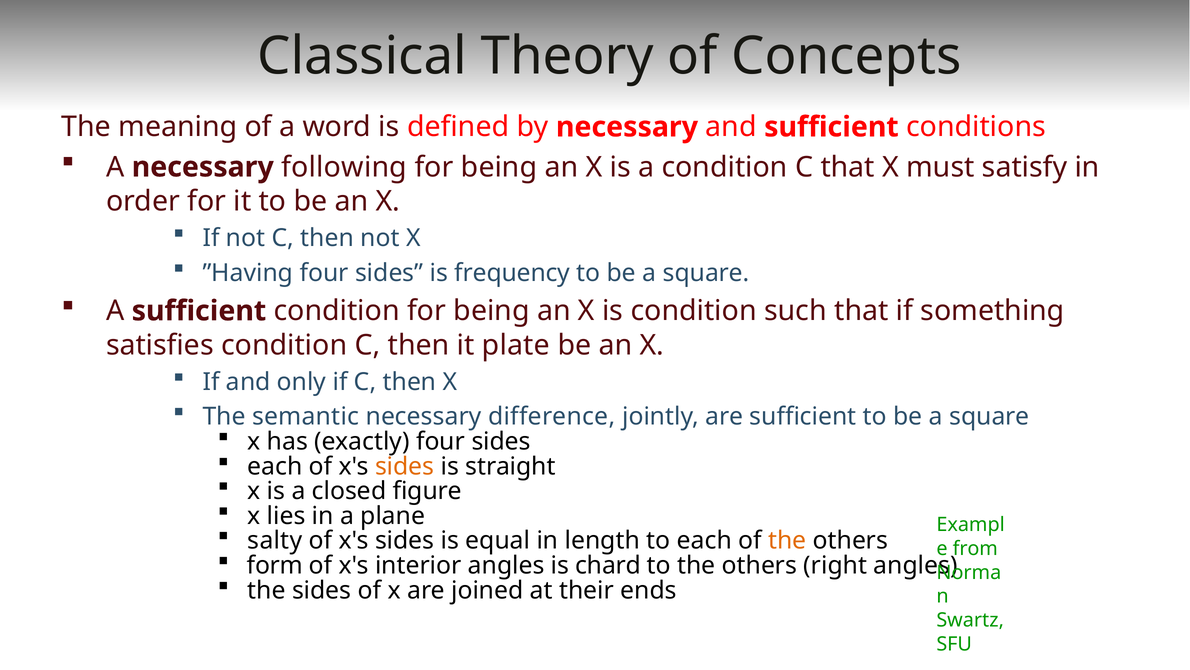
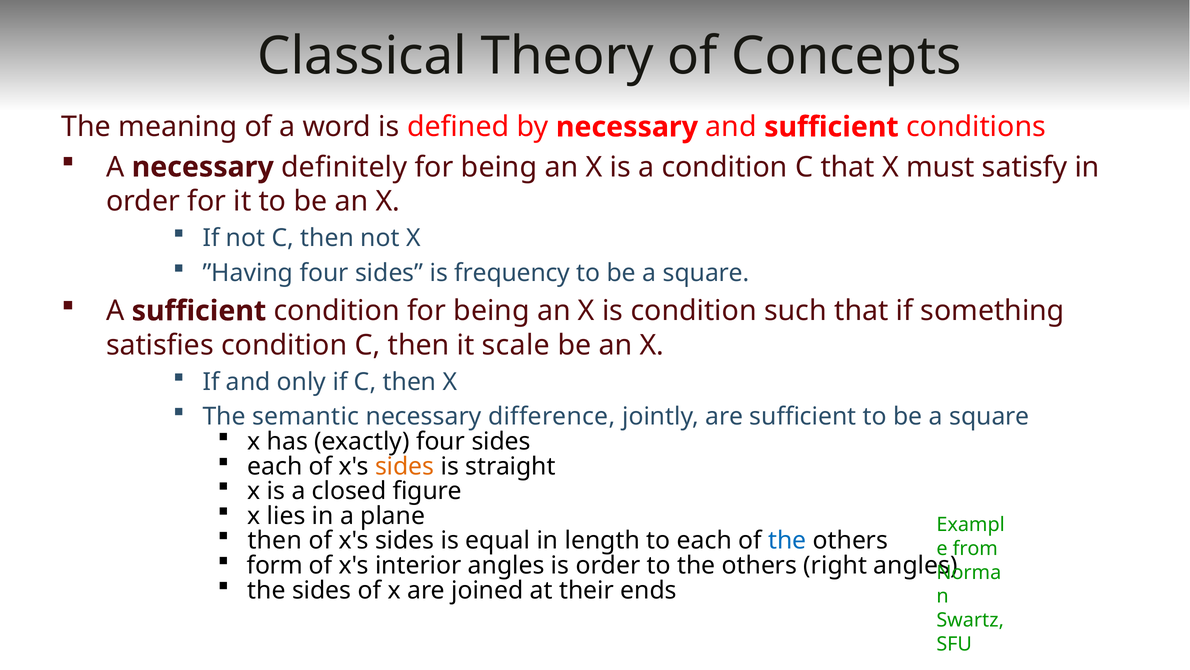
following: following -> definitely (344, 167)
plate: plate -> scale (516, 345)
salty: salty -> then (275, 540)
the colour: orange -> blue (787, 540)
is chard: chard -> order (608, 565)
